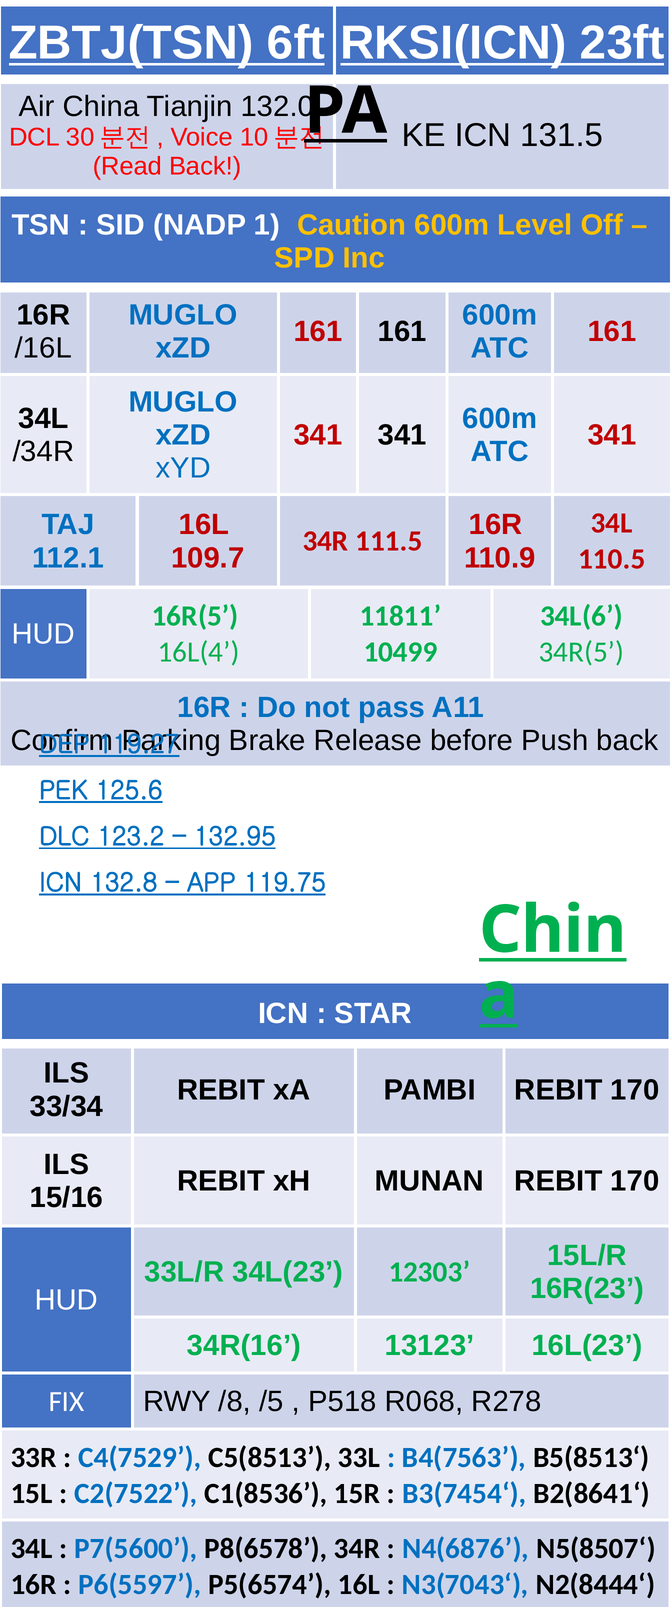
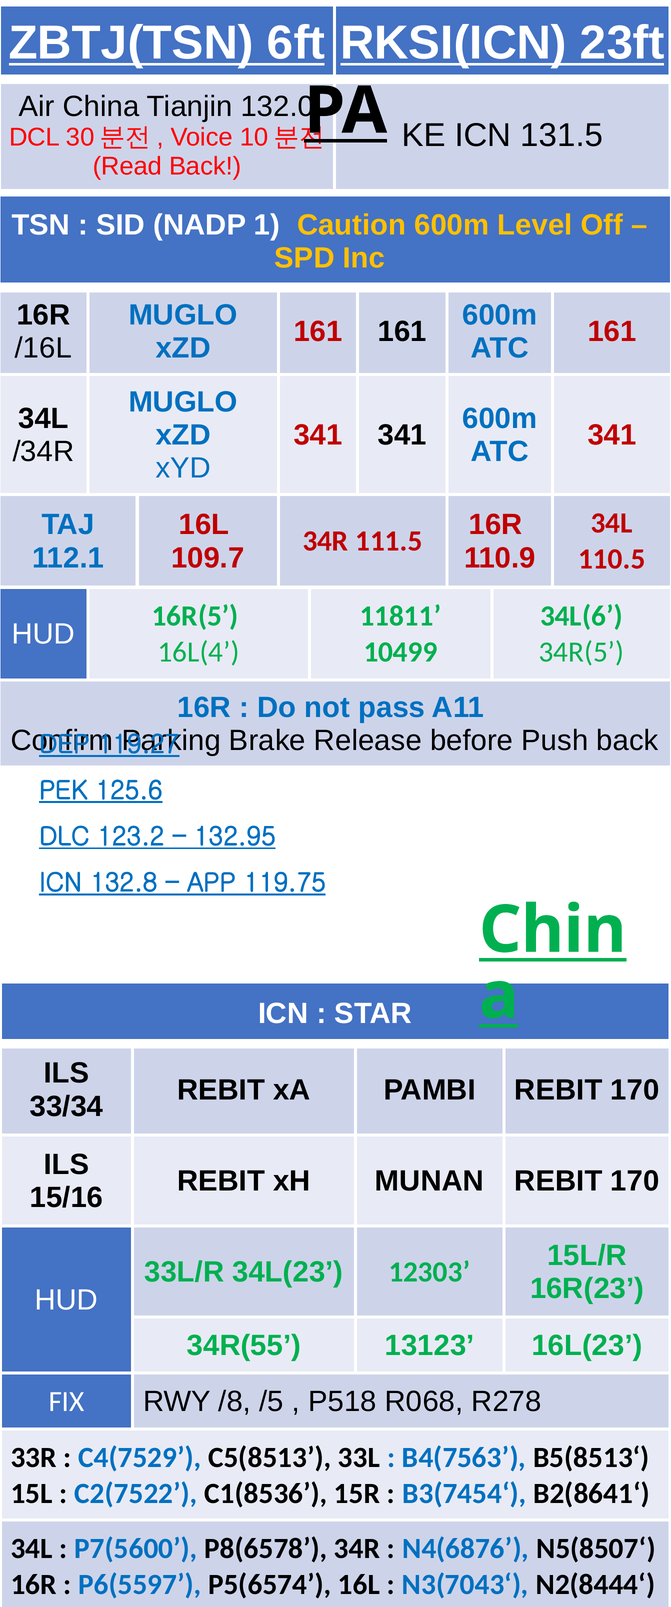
34R(16: 34R(16 -> 34R(55 (244, 1344)
